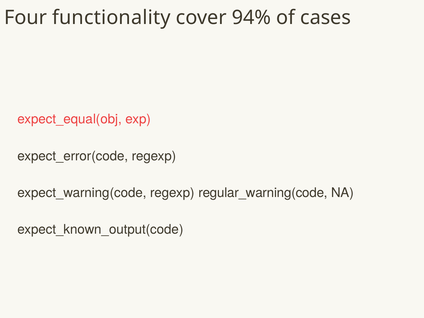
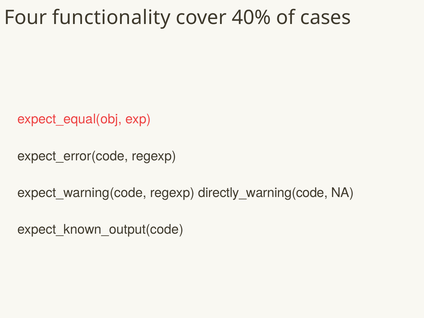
94%: 94% -> 40% (251, 17)
regular_warning(code: regular_warning(code -> directly_warning(code (263, 193)
